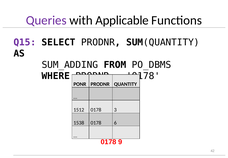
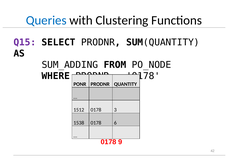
Queries colour: purple -> blue (46, 20)
Applicable: Applicable -> Clustering (122, 20)
PO_DBMS: PO_DBMS -> PO_NODE (152, 65)
